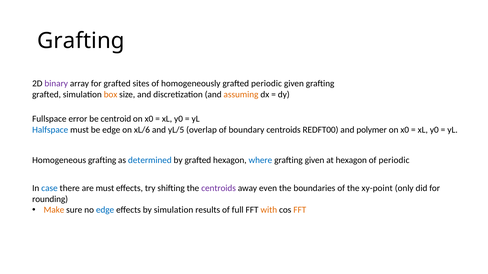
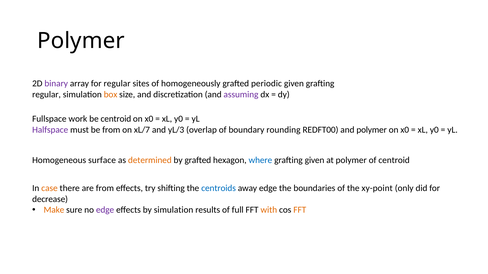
Grafting: Grafting -> Polymer (81, 41)
for grafted: grafted -> regular (117, 84)
grafted: grafted -> regular (46, 95)
assuming colour: orange -> purple (241, 95)
error: error -> work (78, 119)
Halfspace colour: blue -> purple (50, 130)
be edge: edge -> from (111, 130)
xL/6: xL/6 -> xL/7 (142, 130)
yL/5: yL/5 -> yL/3 (176, 130)
boundary centroids: centroids -> rounding (283, 130)
Homogeneous grafting: grafting -> surface (102, 161)
determined colour: blue -> orange (150, 161)
at hexagon: hexagon -> polymer (351, 161)
of periodic: periodic -> centroid (394, 161)
case colour: blue -> orange (49, 188)
are must: must -> from (105, 188)
centroids colour: purple -> blue (219, 188)
away even: even -> edge (268, 188)
rounding: rounding -> decrease (50, 199)
edge colour: blue -> purple (105, 210)
